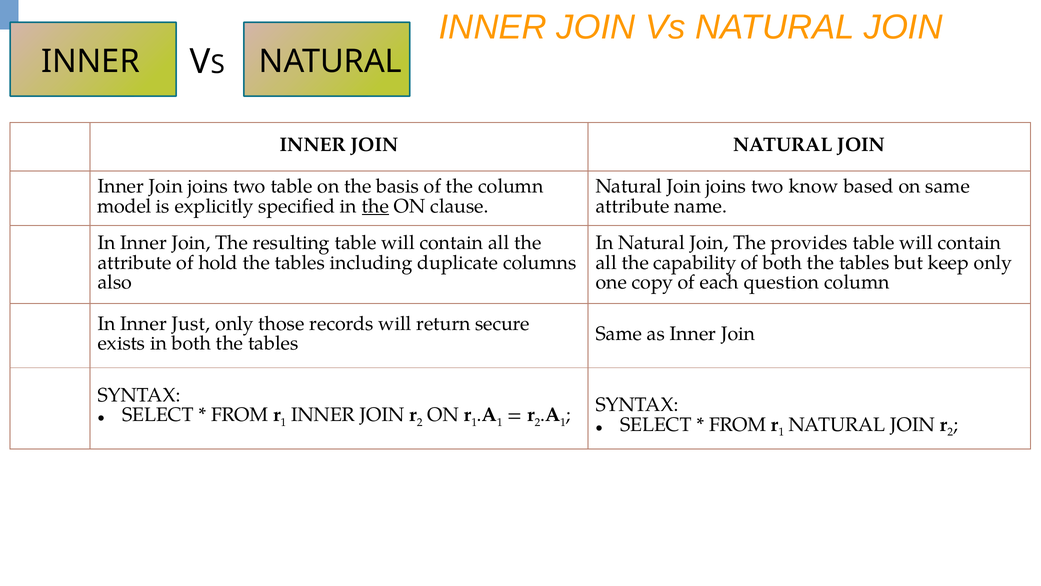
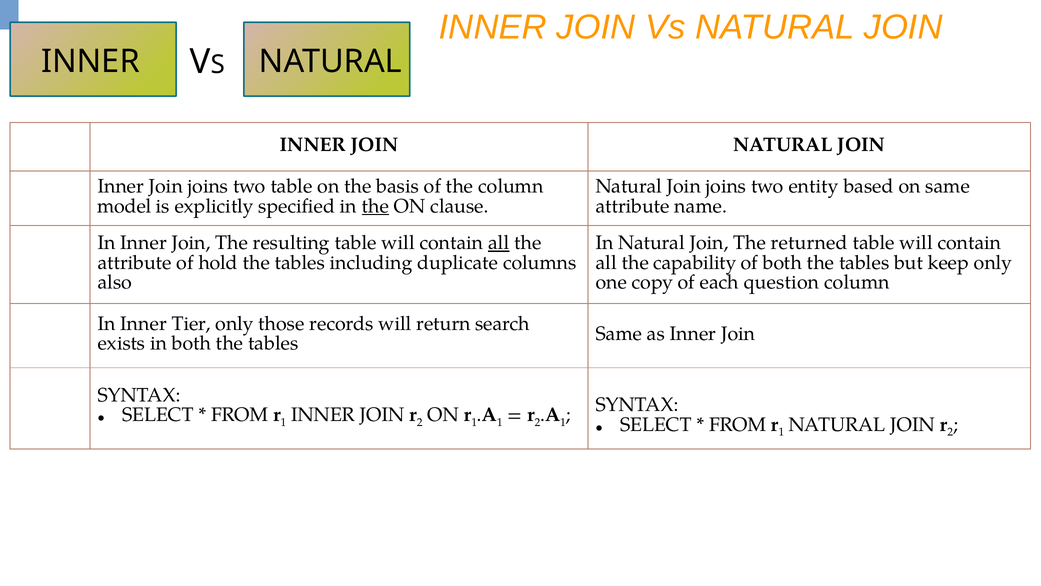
know: know -> entity (814, 186)
all underline: none -> present (499, 243)
provides: provides -> returned (809, 243)
Just: Just -> Tier (191, 324)
secure: secure -> search (502, 324)
